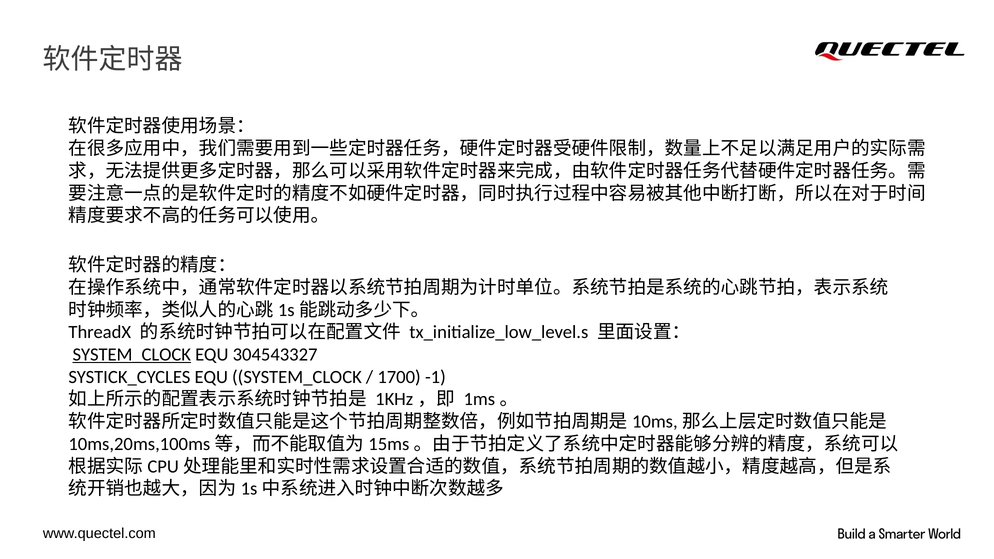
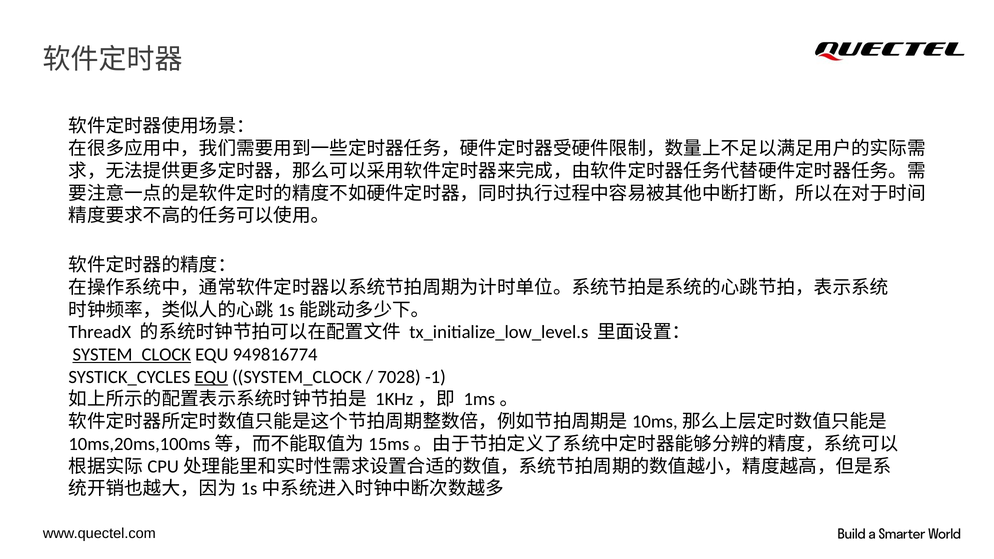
304543327: 304543327 -> 949816774 (275, 355)
EQU underline: none -> present (211, 377)
1700: 1700 -> 7028 (399, 377)
